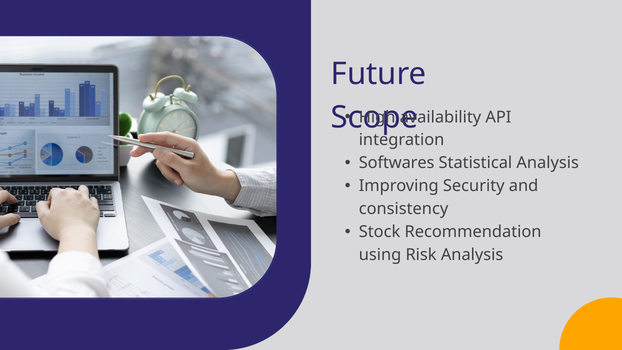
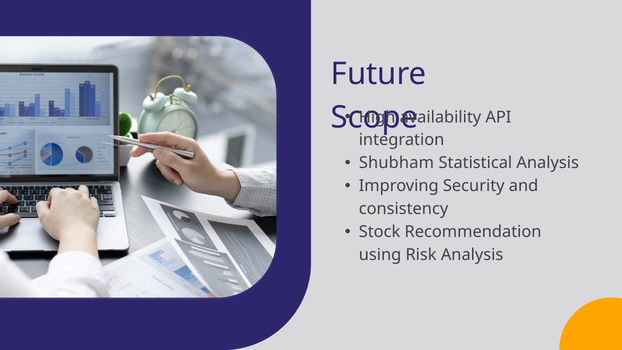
Softwares: Softwares -> Shubham (396, 163)
